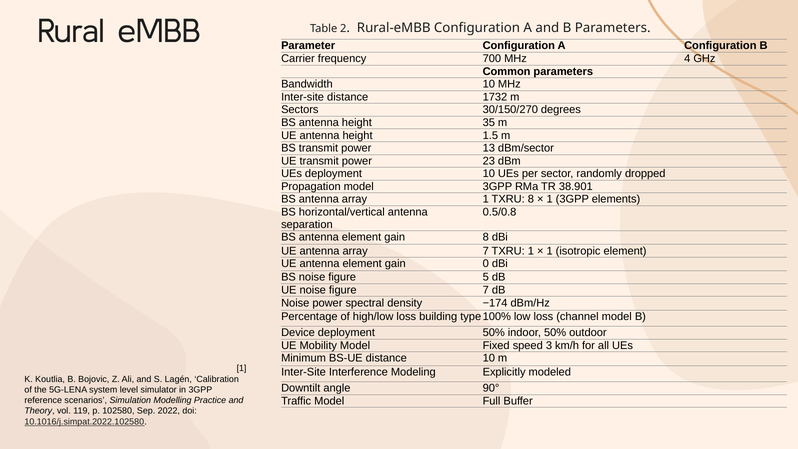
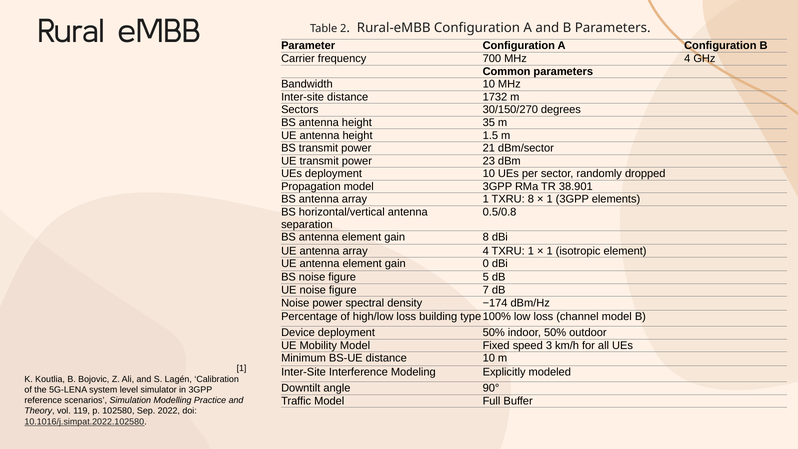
13: 13 -> 21 (489, 148)
array 7: 7 -> 4 (486, 251)
